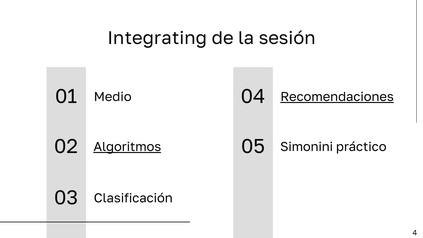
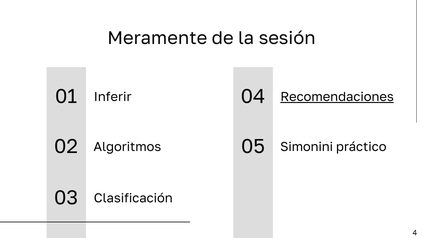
Integrating: Integrating -> Meramente (157, 38)
Medio: Medio -> Inferir (113, 97)
Algoritmos underline: present -> none (127, 147)
